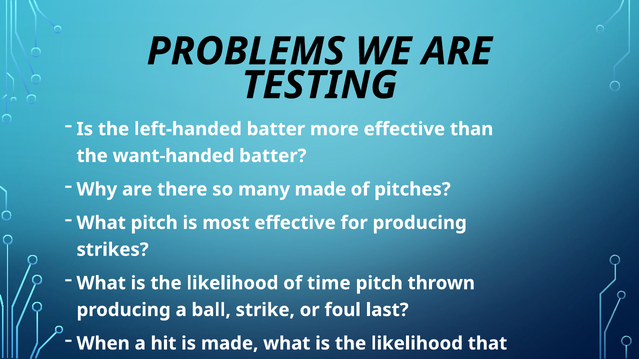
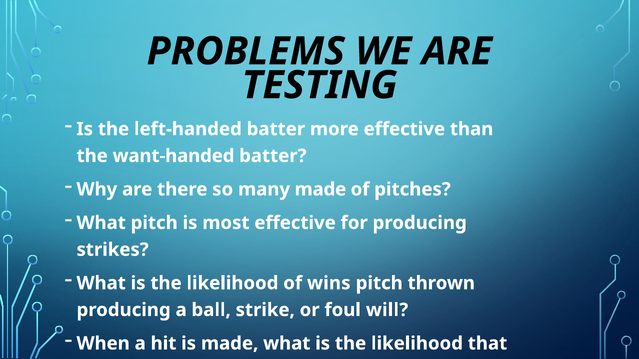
time: time -> wins (329, 283)
last: last -> will (387, 310)
